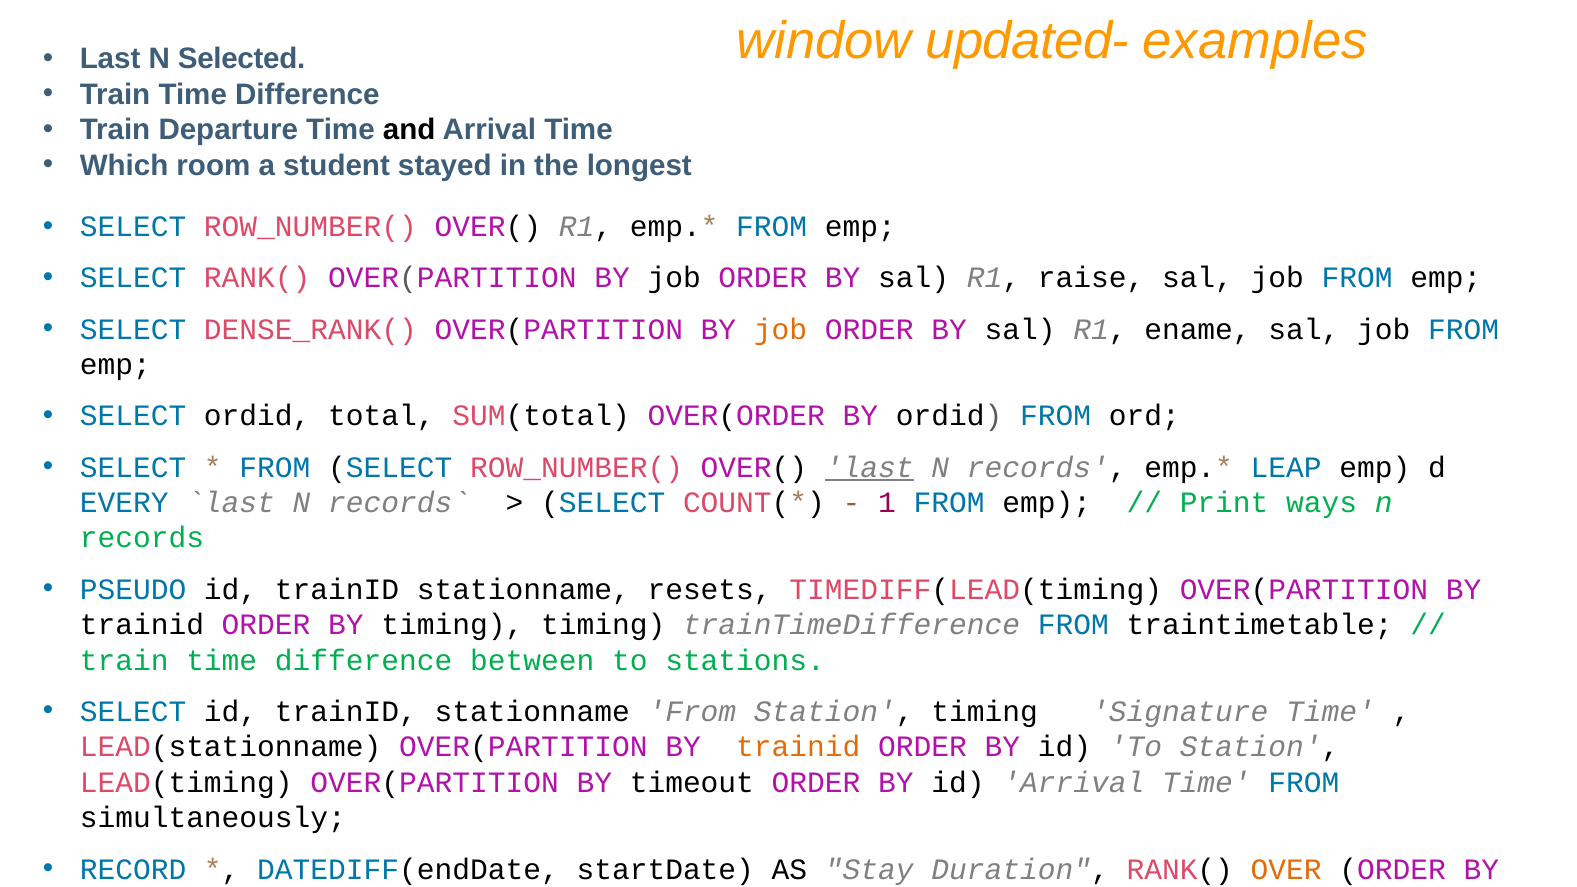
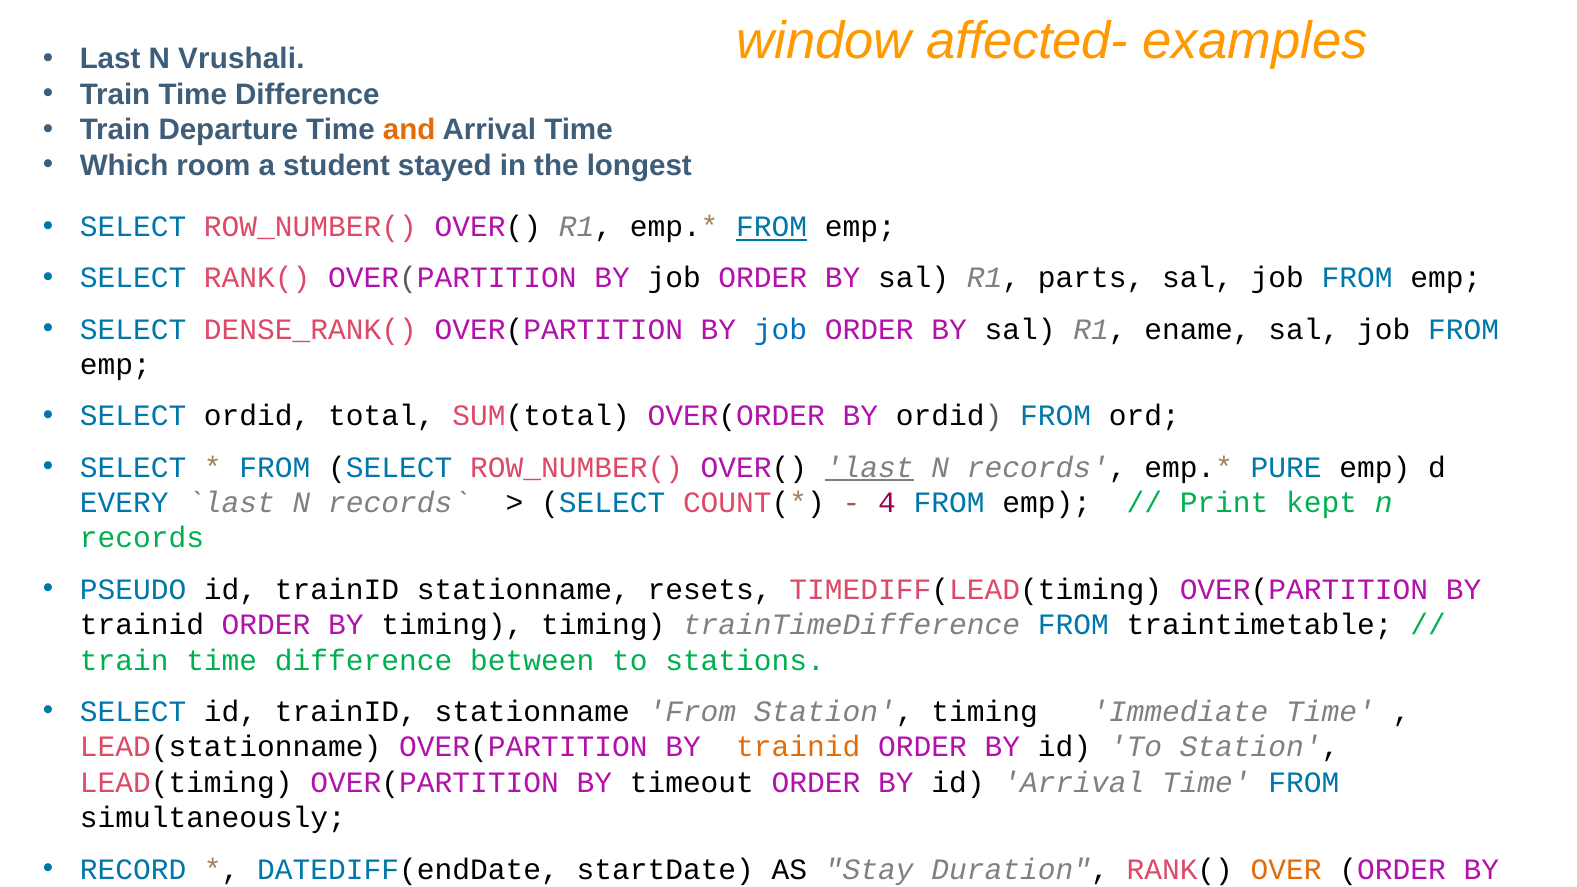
updated-: updated- -> affected- (1027, 41)
Selected: Selected -> Vrushali (241, 59)
and colour: black -> orange (409, 130)
FROM underline: none -> present (772, 227)
raise: raise -> parts (1091, 278)
job colour: orange -> blue (781, 329)
LEAP: LEAP -> PURE (1286, 467)
1: 1 -> 4 (887, 503)
ways: ways -> kept (1322, 503)
Signature: Signature -> Immediate (1180, 712)
